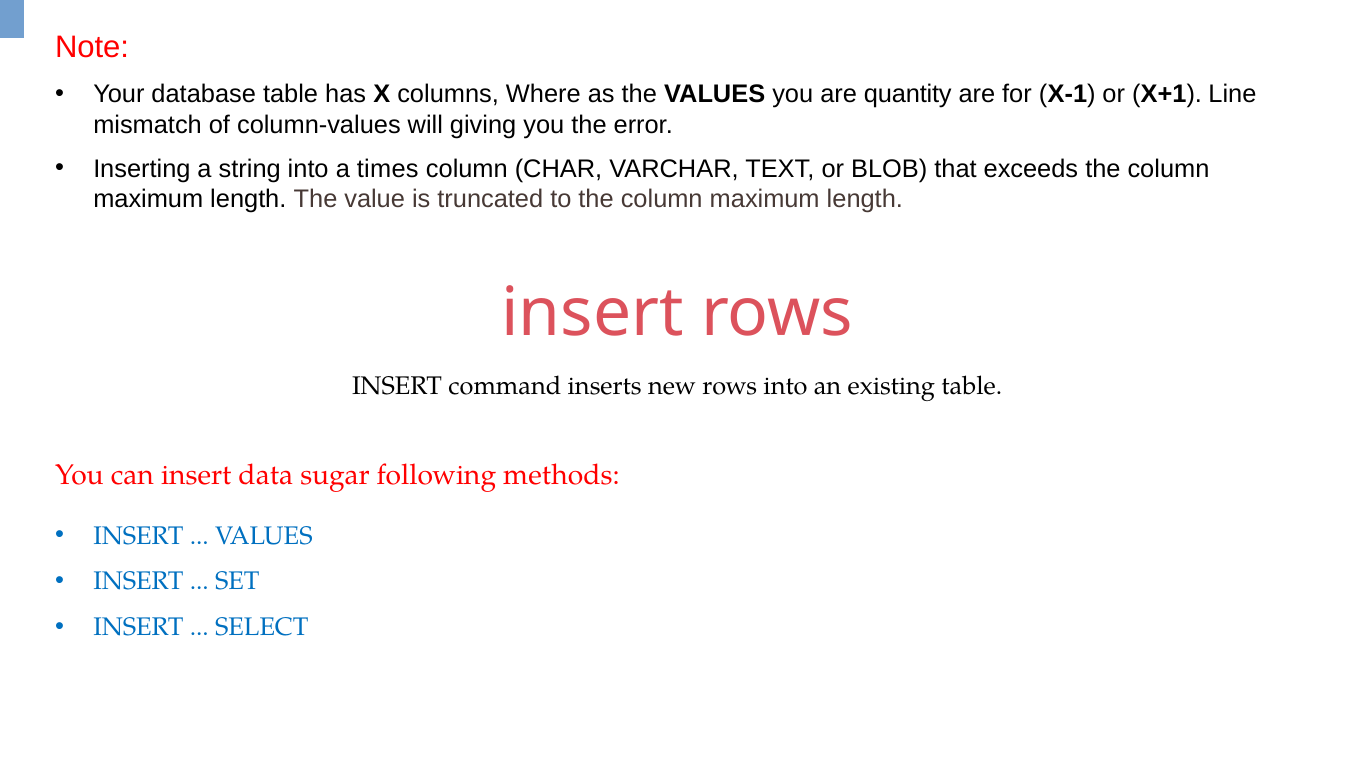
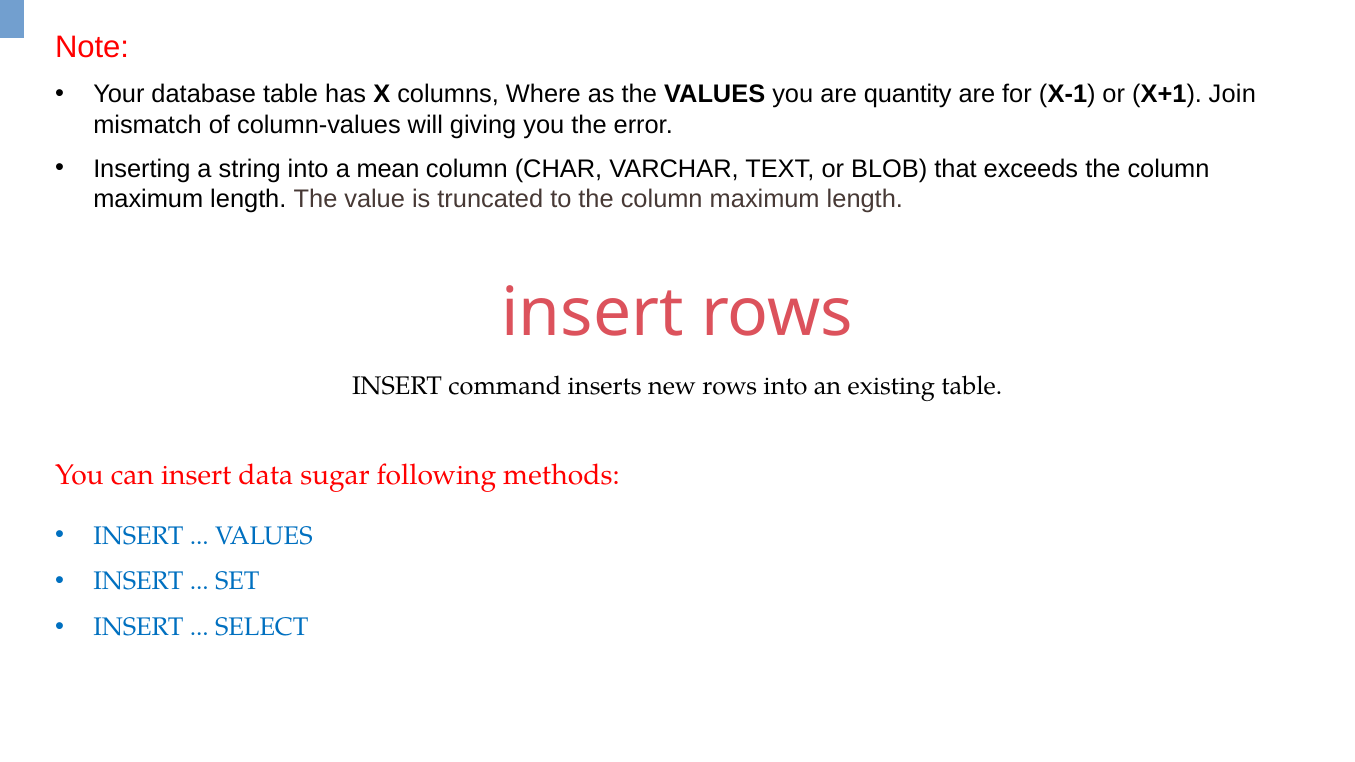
Line: Line -> Join (1232, 94)
times: times -> mean (388, 169)
